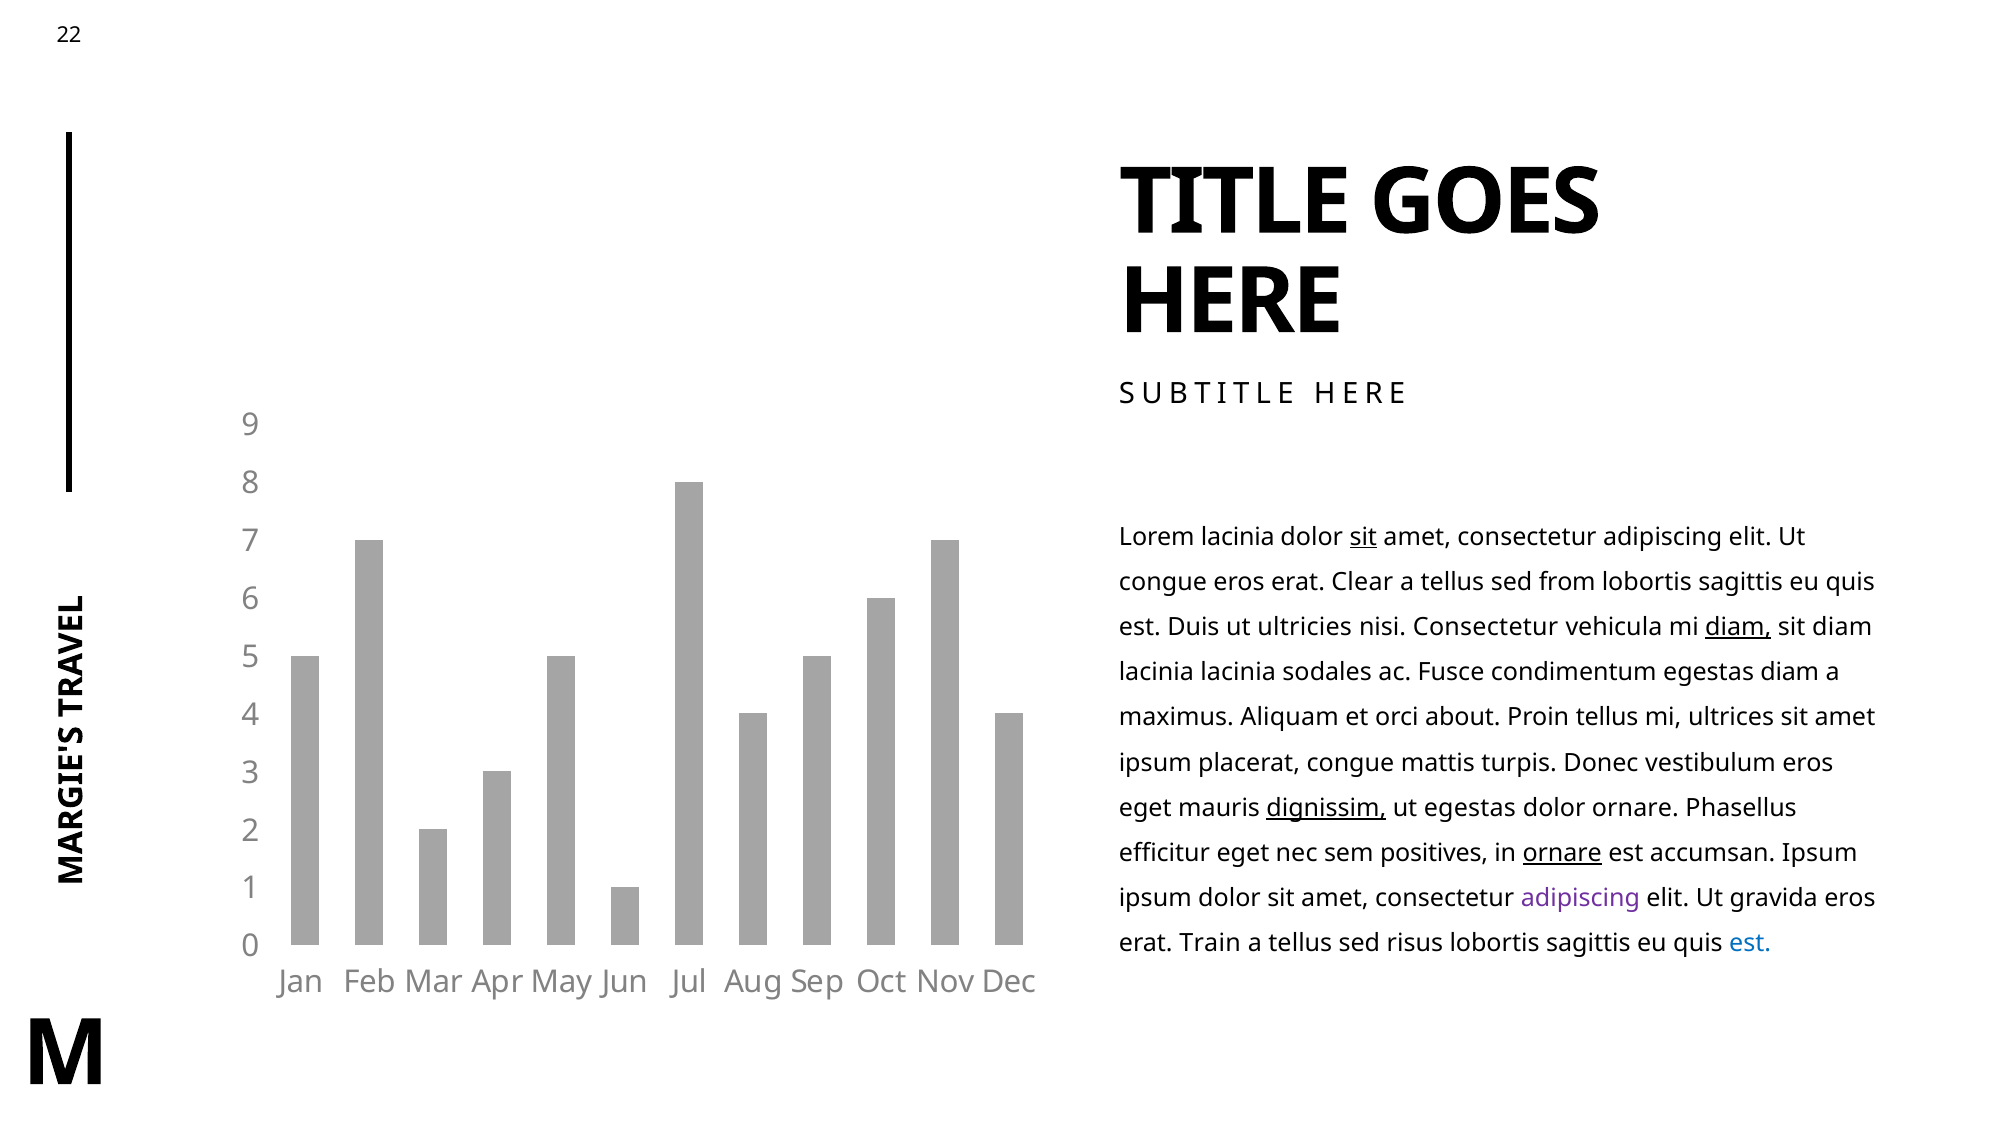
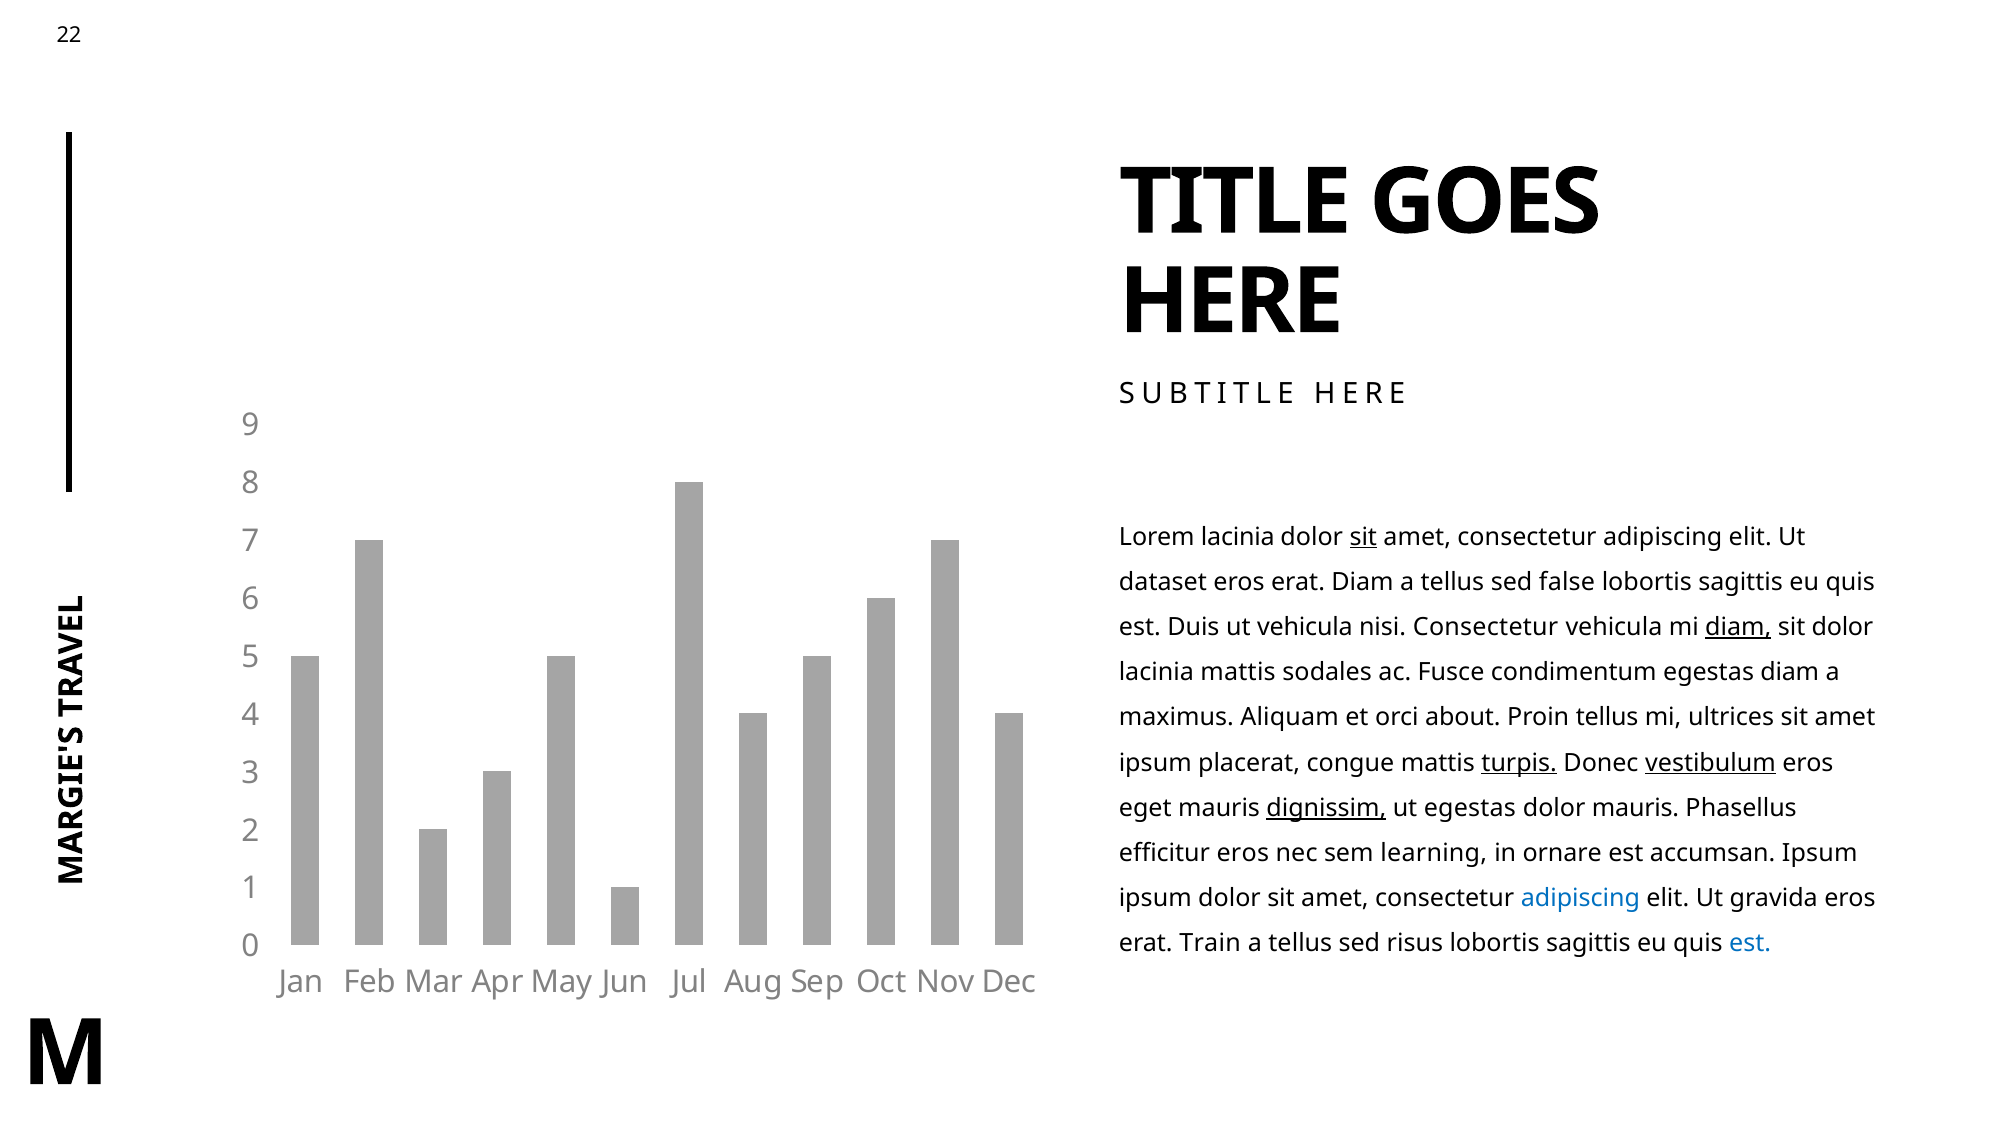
congue: congue -> dataset (1163, 582)
erat Clear: Clear -> Diam (1362, 582)
from: from -> false (1567, 582)
ut ultricies: ultricies -> vehicula (1305, 627)
sit diam: diam -> dolor (1842, 627)
lacinia lacinia: lacinia -> mattis (1238, 673)
turpis underline: none -> present (1519, 763)
vestibulum underline: none -> present (1710, 763)
dolor ornare: ornare -> mauris (1636, 808)
efficitur eget: eget -> eros (1243, 853)
positives: positives -> learning (1434, 853)
ornare underline: present -> none (1562, 853)
adipiscing colour: purple -> blue (1580, 899)
